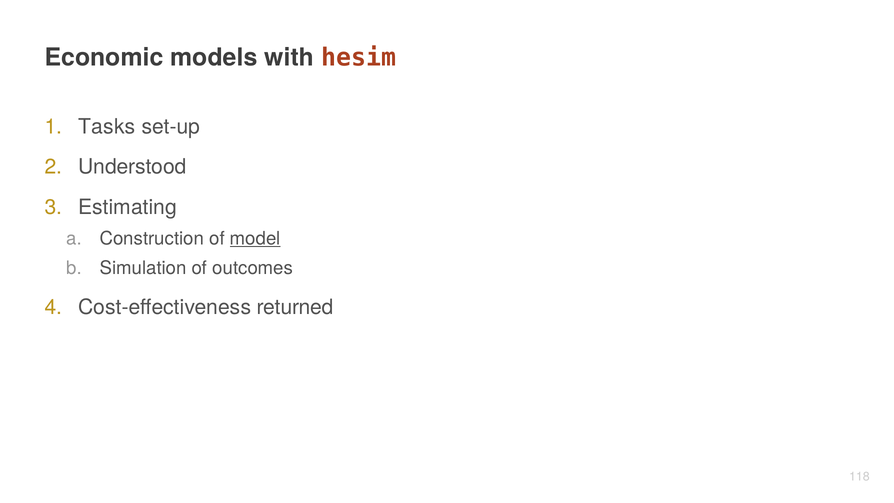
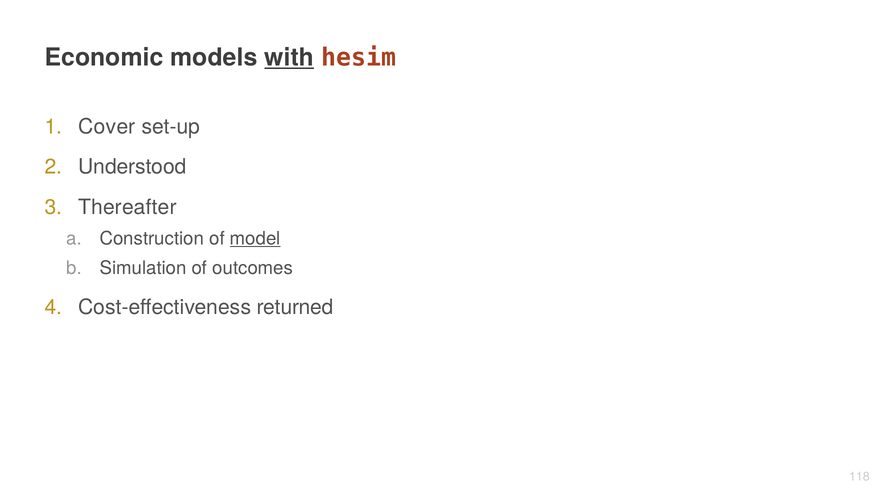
with underline: none -> present (289, 58)
Tasks: Tasks -> Cover (107, 127)
Estimating: Estimating -> Thereafter (127, 207)
